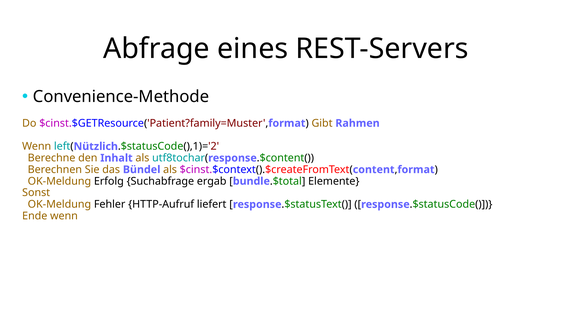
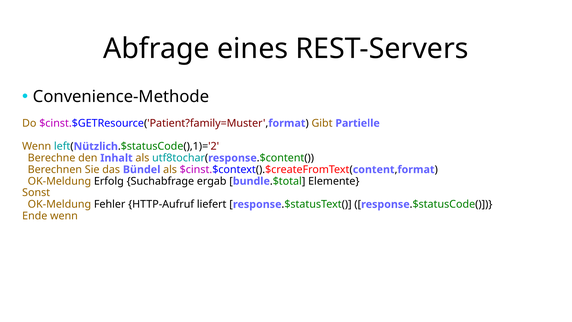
Rahmen: Rahmen -> Partielle (358, 123)
